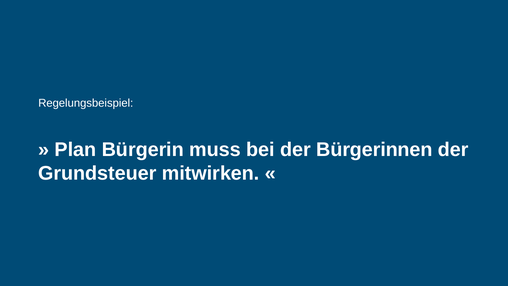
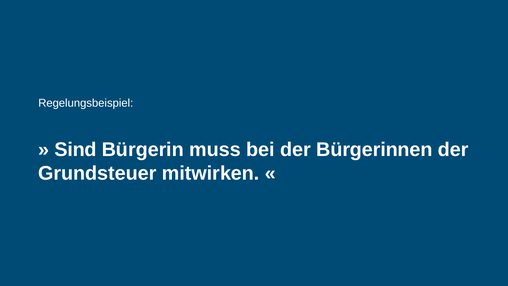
Plan: Plan -> Sind (76, 149)
